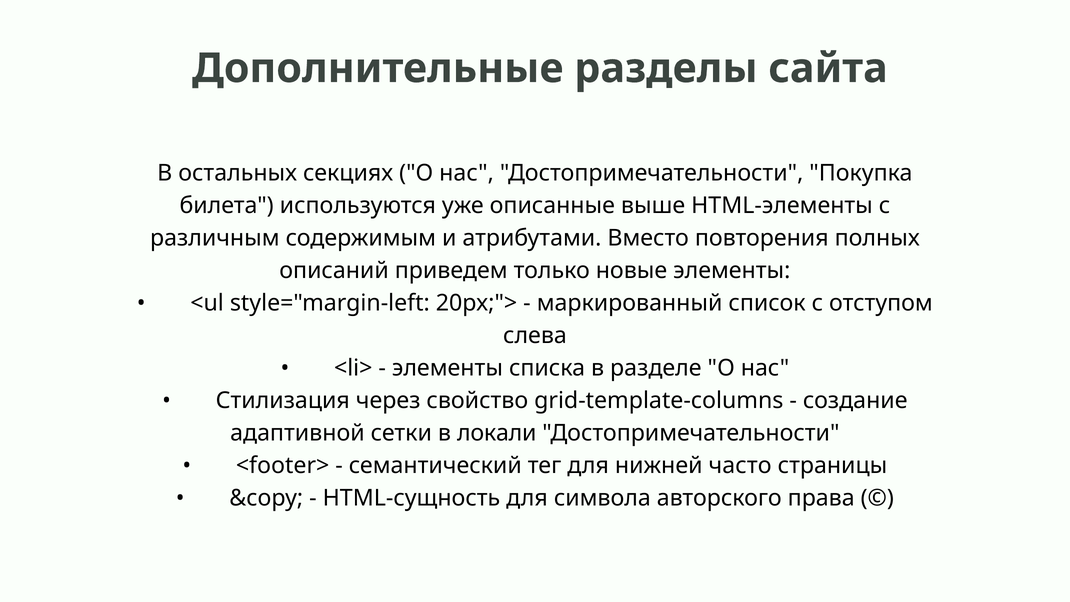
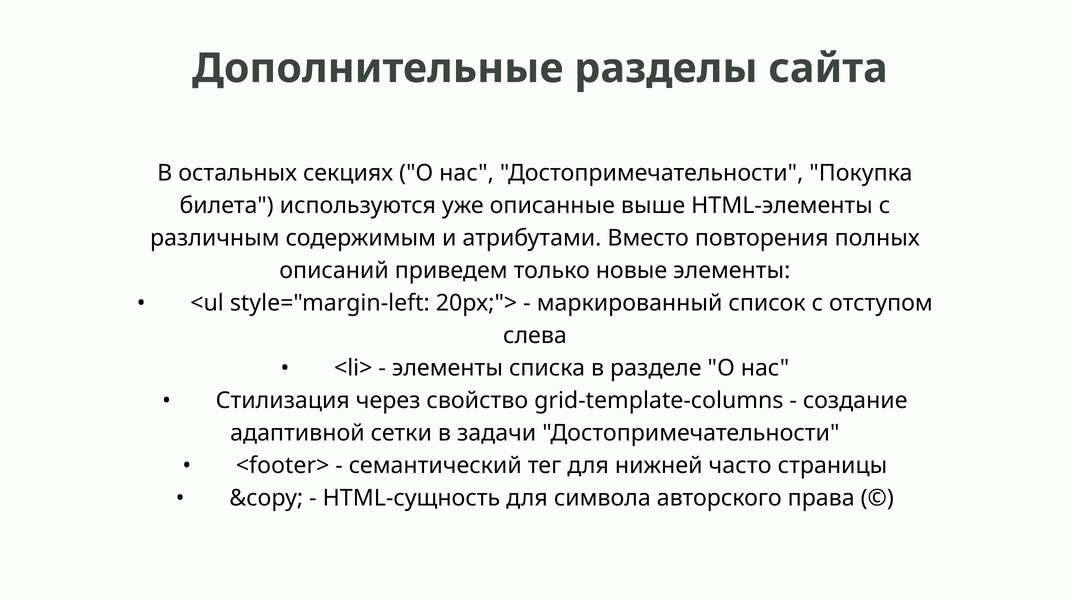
локали: локали -> задачи (497, 433)
